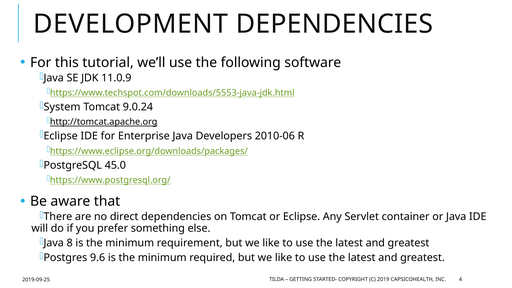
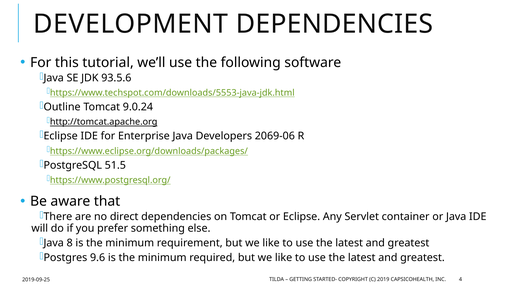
11.0.9: 11.0.9 -> 93.5.6 (116, 78)
System: System -> Outline (62, 107)
2010-06: 2010-06 -> 2069-06 (275, 136)
45.0: 45.0 -> 51.5 (115, 165)
